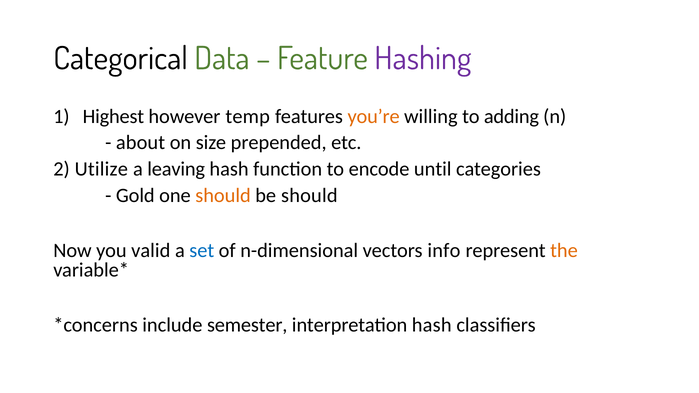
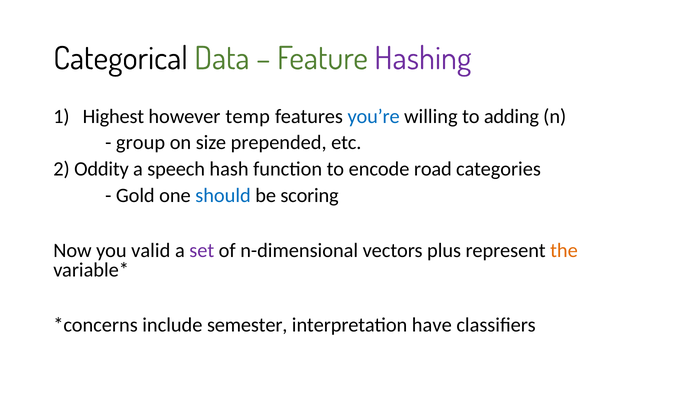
you’re colour: orange -> blue (374, 116)
about: about -> group (141, 143)
Utilize: Utilize -> Oddity (101, 169)
leaving: leaving -> speech (176, 169)
until: until -> road (433, 169)
should colour: orange -> blue (223, 196)
be should: should -> scoring (310, 196)
set colour: blue -> purple (202, 251)
info: info -> plus (444, 251)
interpretation hash: hash -> have (432, 325)
